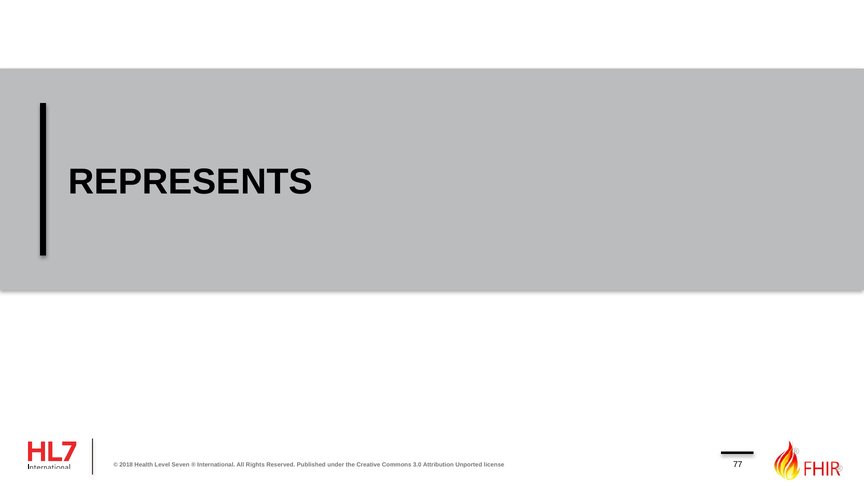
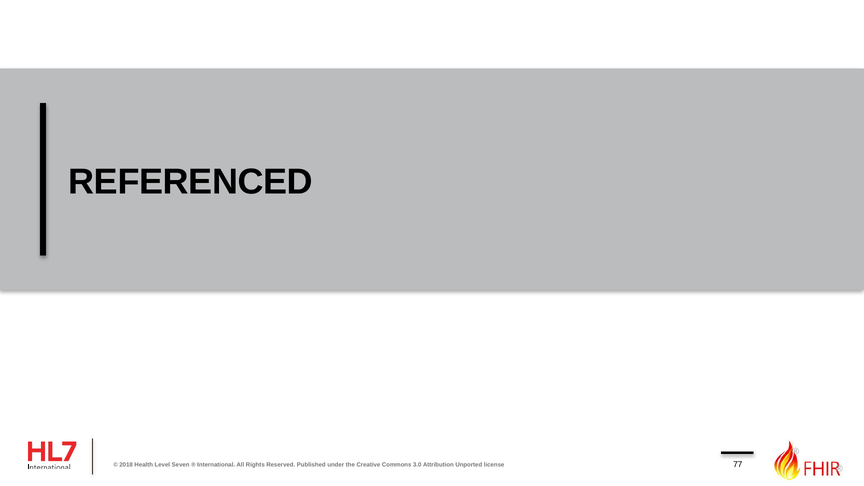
REPRESENTS: REPRESENTS -> REFERENCED (191, 182)
